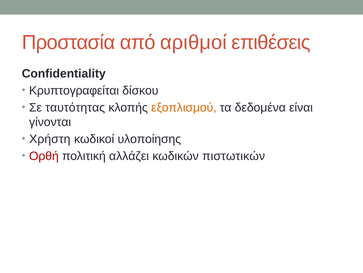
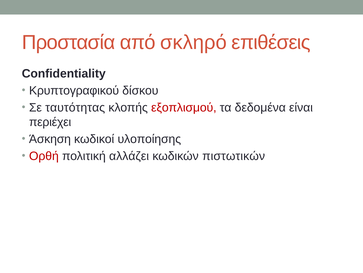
αριθμοί: αριθμοί -> σκληρό (194, 42)
Κρυπτογραφείται: Κρυπτογραφείται -> Κρυπτογραφικού (74, 90)
εξοπλισμού colour: orange -> red (184, 107)
γίνονται: γίνονται -> περιέχει (50, 122)
Χρήστη: Χρήστη -> Άσκηση (50, 139)
